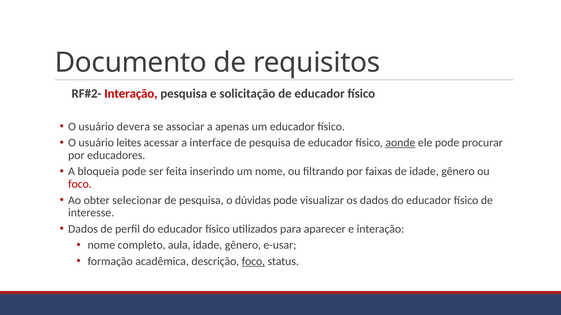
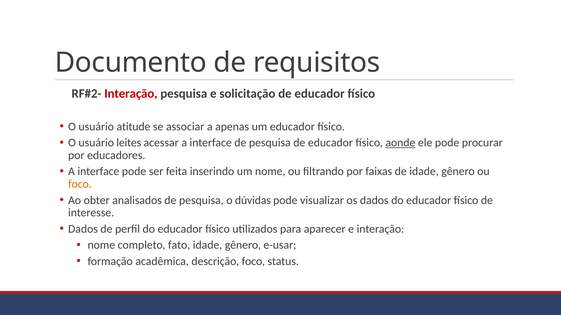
devera: devera -> atitude (133, 127)
bloqueia: bloqueia -> interface (98, 172)
foco colour: red -> orange (80, 184)
selecionar: selecionar -> analisados (137, 201)
aula: aula -> fato (179, 245)
foco underline: present -> none (253, 262)
